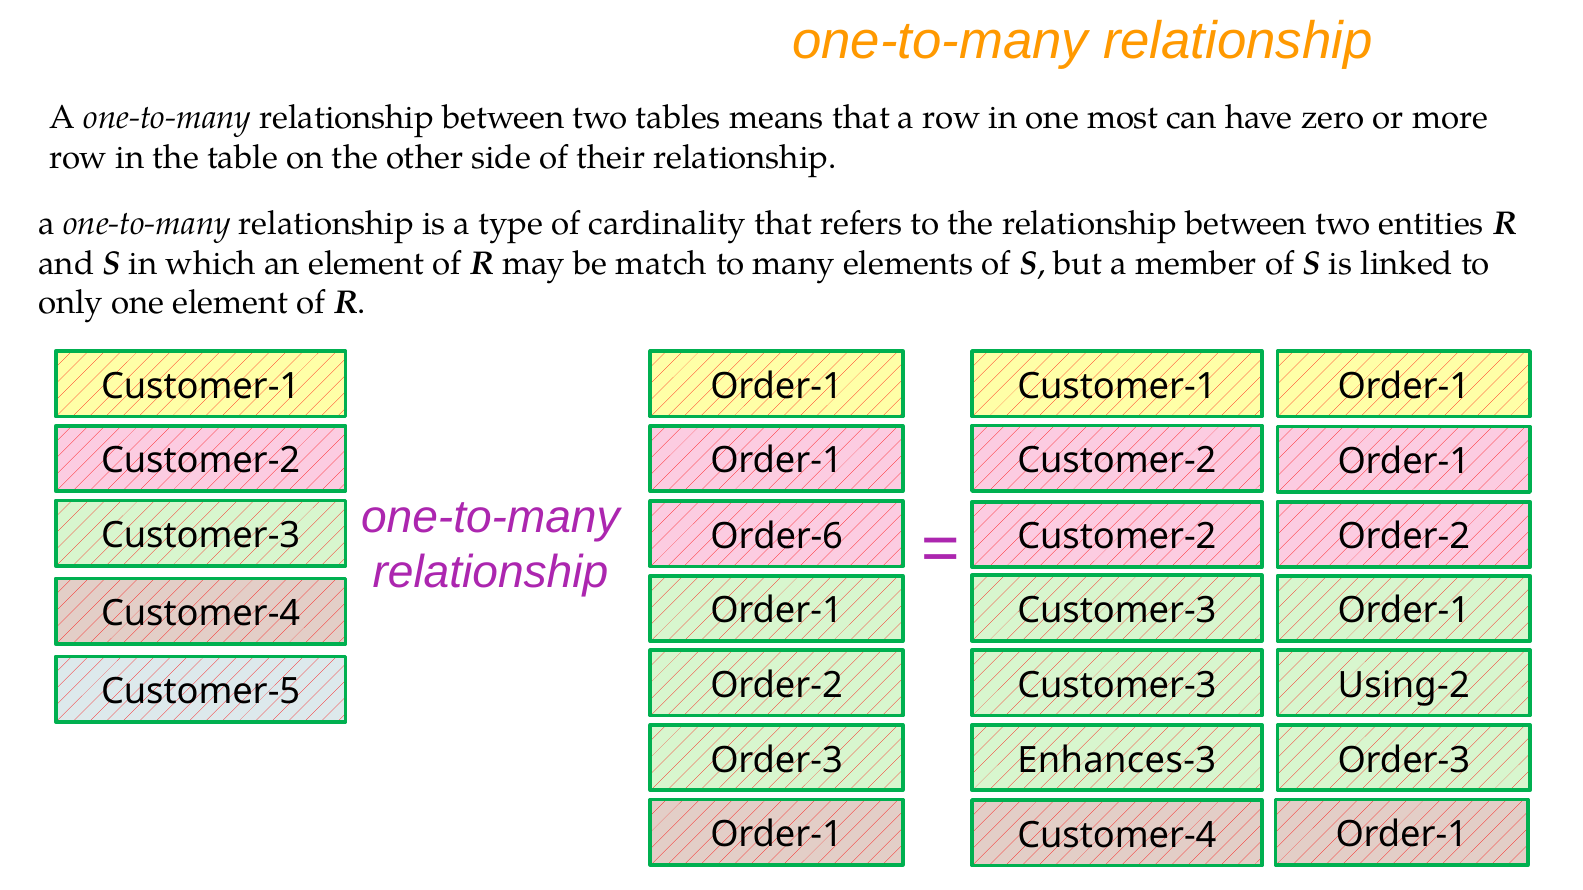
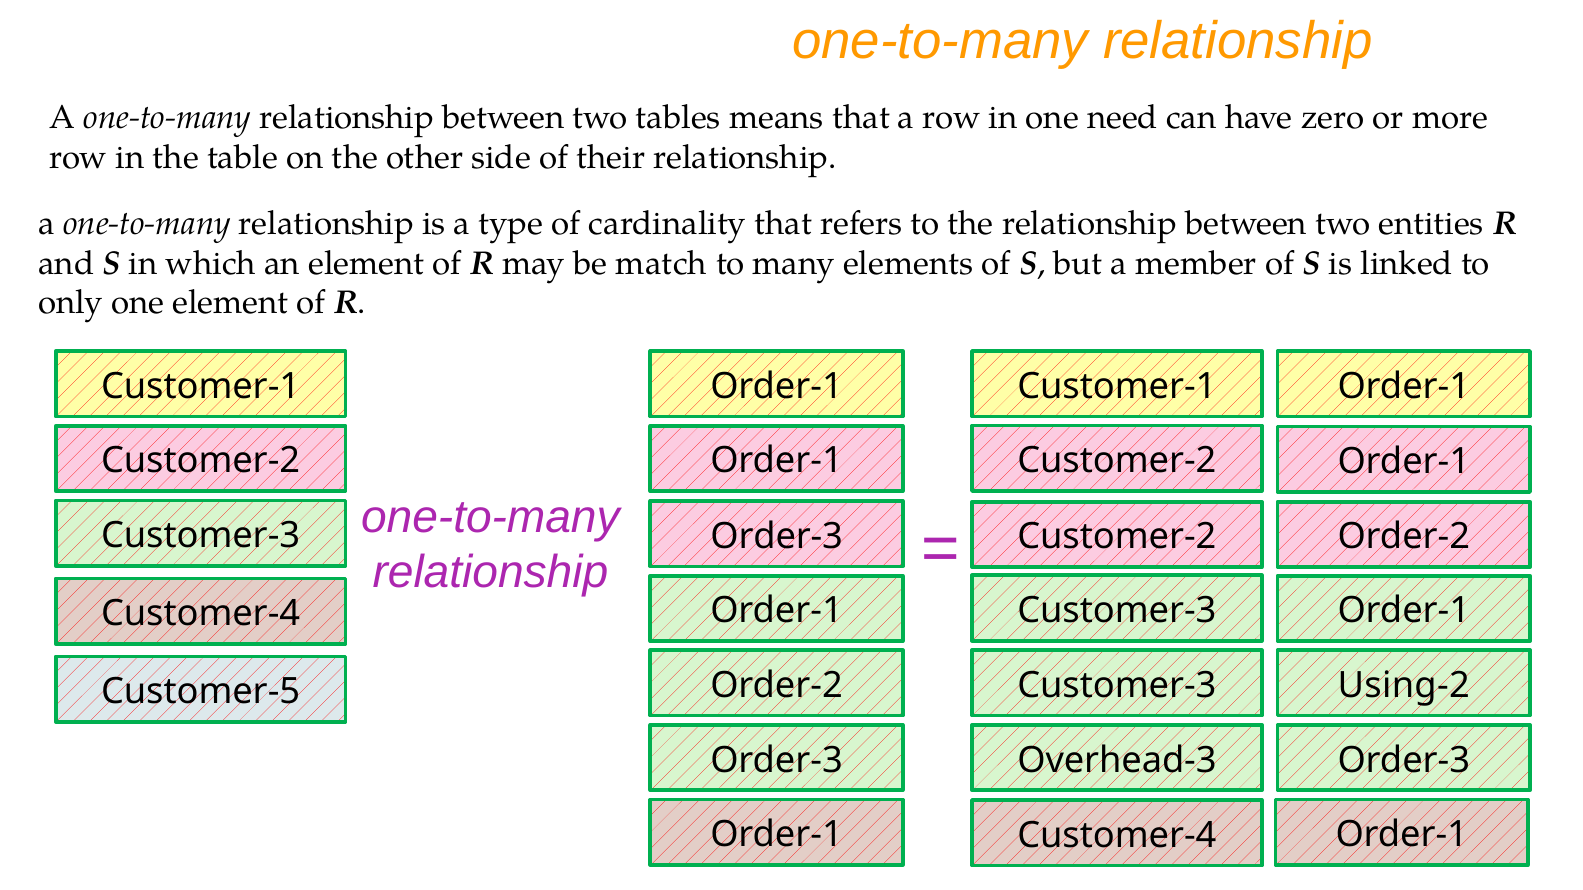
most: most -> need (1123, 118)
Order-6: Order-6 -> Order-3 (777, 536)
Enhances-3: Enhances-3 -> Overhead-3 (1117, 760)
